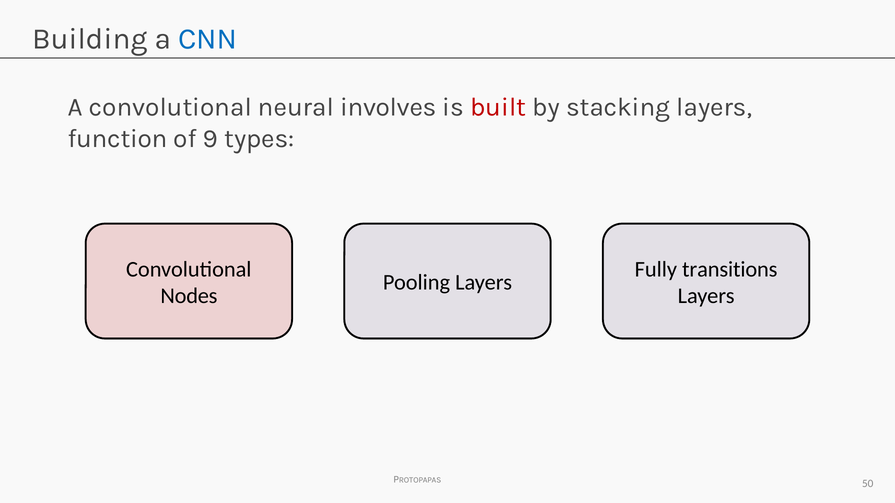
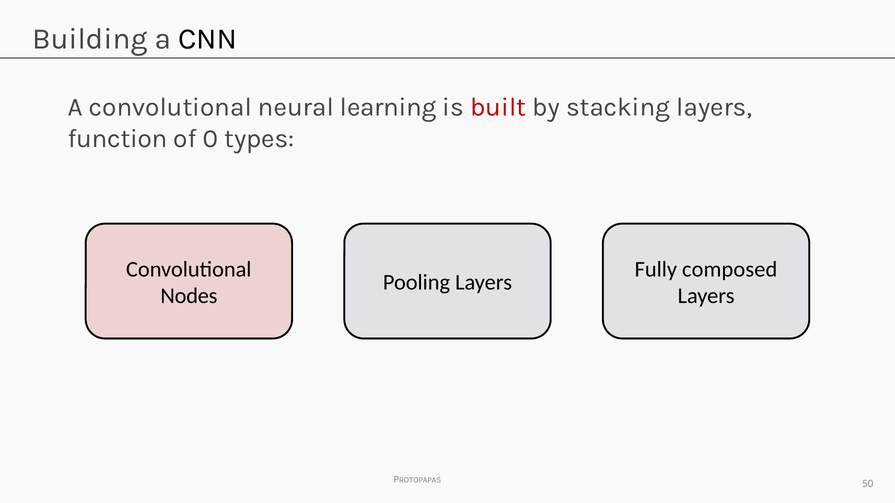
CNN colour: blue -> black (208, 39)
involves: involves -> learning (388, 107)
9: 9 -> 0 (210, 139)
transitions: transitions -> composed (730, 269)
